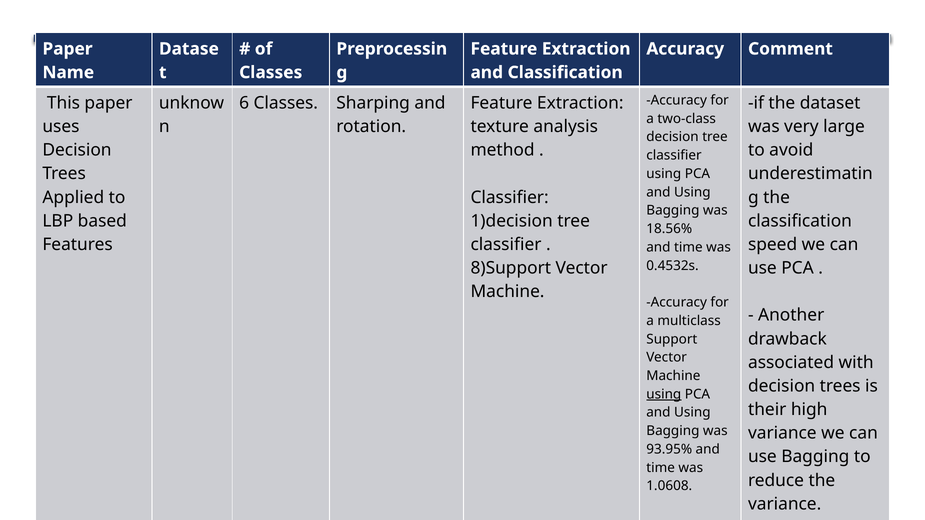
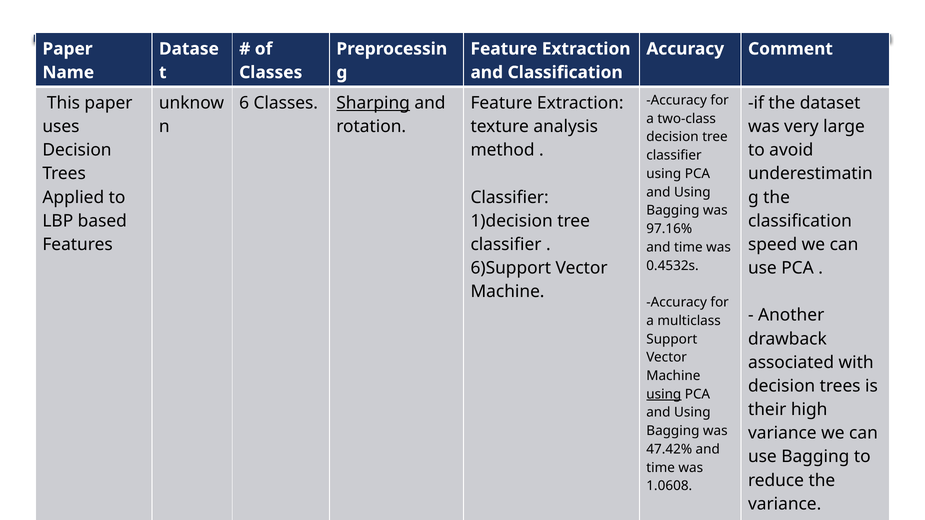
Sharping underline: none -> present (373, 103)
18.56%: 18.56% -> 97.16% (669, 229)
8)Support: 8)Support -> 6)Support (511, 268)
93.95%: 93.95% -> 47.42% (669, 450)
